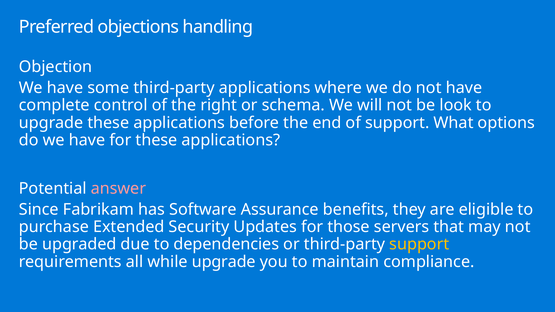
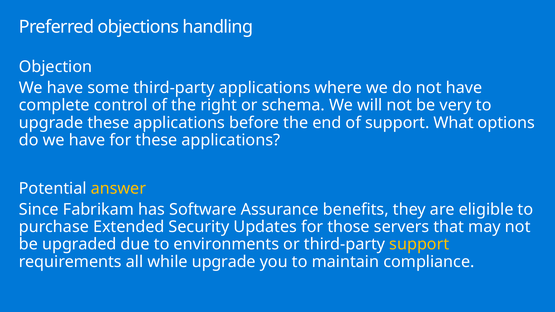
look: look -> very (456, 105)
answer colour: pink -> yellow (118, 189)
dependencies: dependencies -> environments (226, 244)
